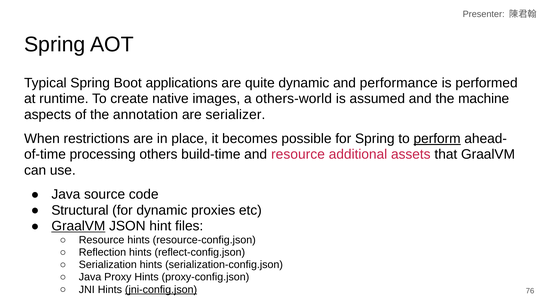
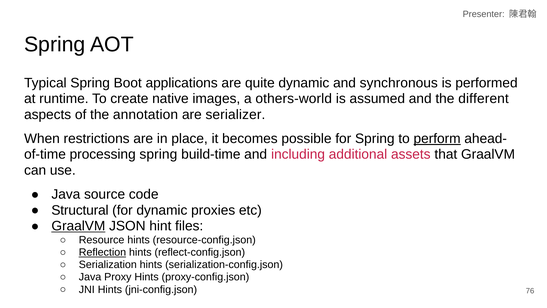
performance: performance -> synchronous (399, 83)
machine: machine -> different (484, 99)
processing others: others -> spring (158, 154)
and resource: resource -> including (298, 154)
Reflection underline: none -> present (102, 252)
jni-config.json underline: present -> none (161, 289)
